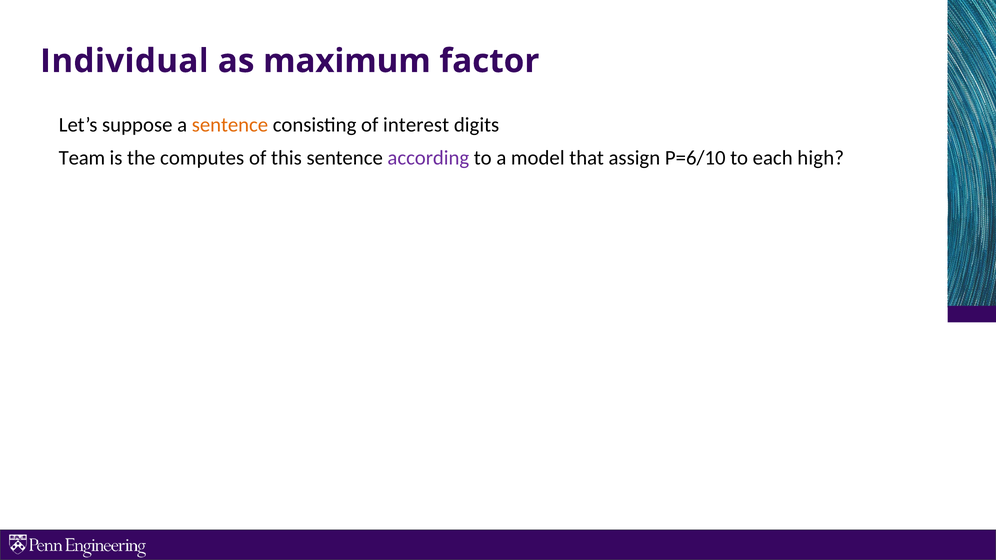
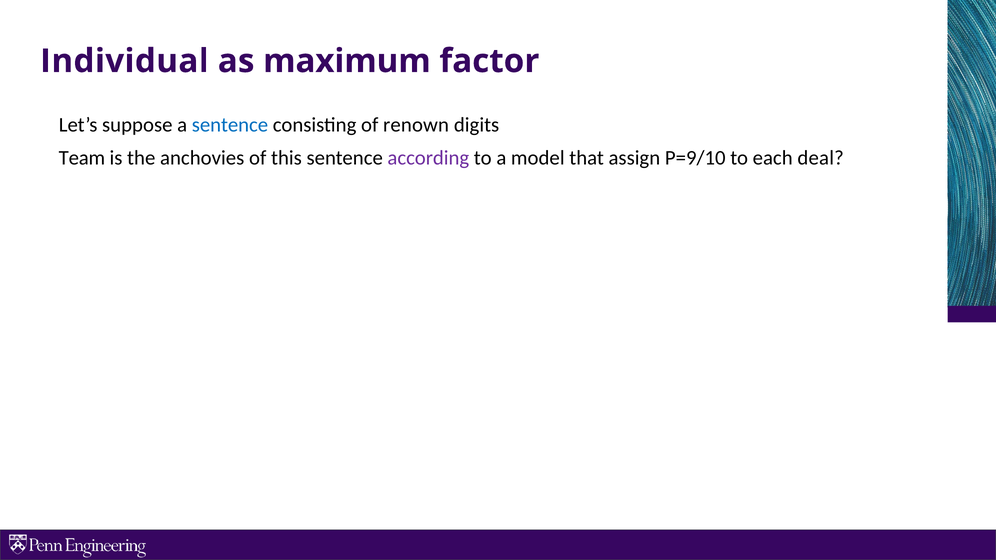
sentence colour: orange -> blue (230, 125)
interest: interest -> renown (416, 125)
computes: computes -> anchovies (202, 158)
P=6/10: P=6/10 -> P=9/10 (695, 158)
high: high -> deal (821, 158)
